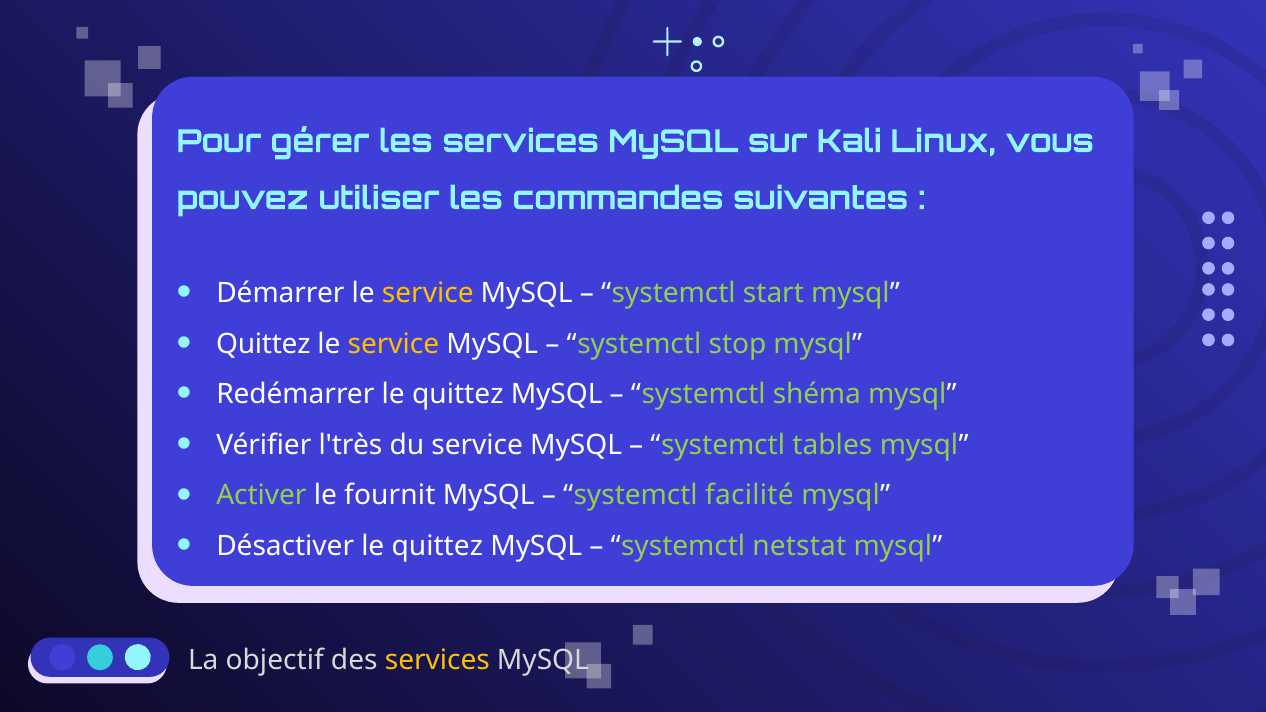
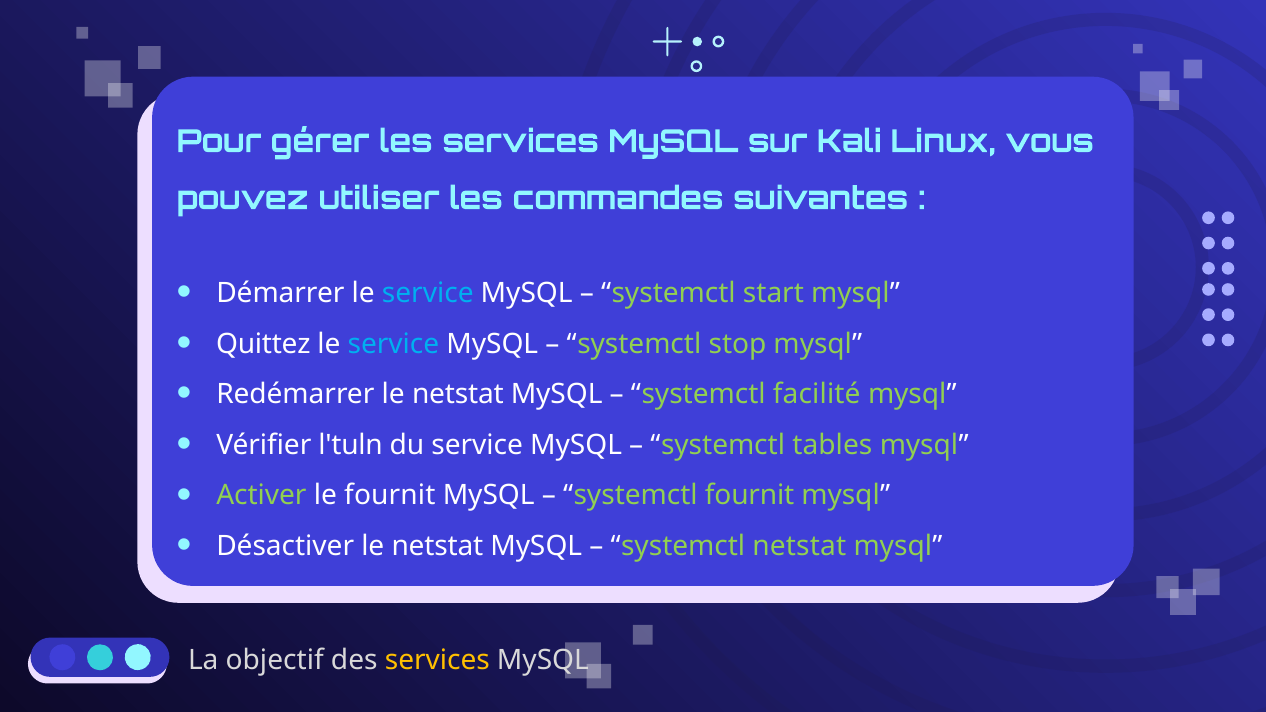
service colour: yellow -> light blue (428, 293)
service colour: yellow -> light blue (393, 344)
quittez: quittez -> netstat (458, 394)
shéma: shéma -> facilité (817, 394)
l'très: l'très -> l'tuln (351, 445)
facilité: facilité -> fournit (750, 496)
quittez: quittez -> netstat (437, 546)
